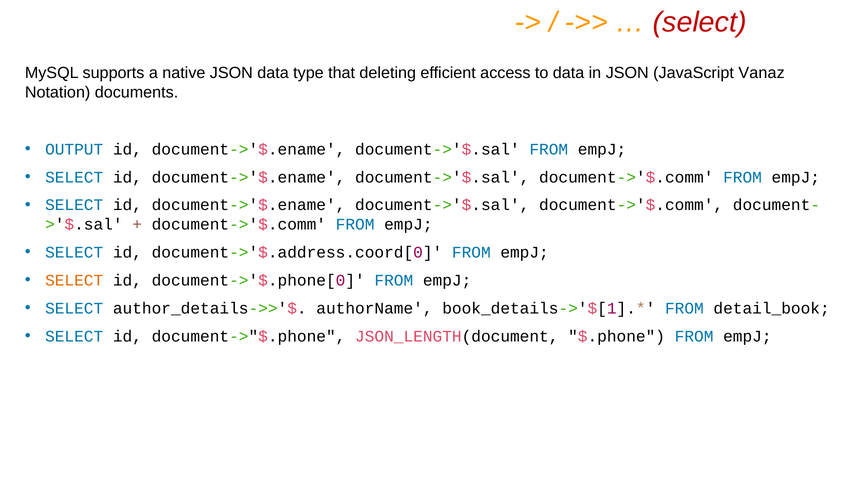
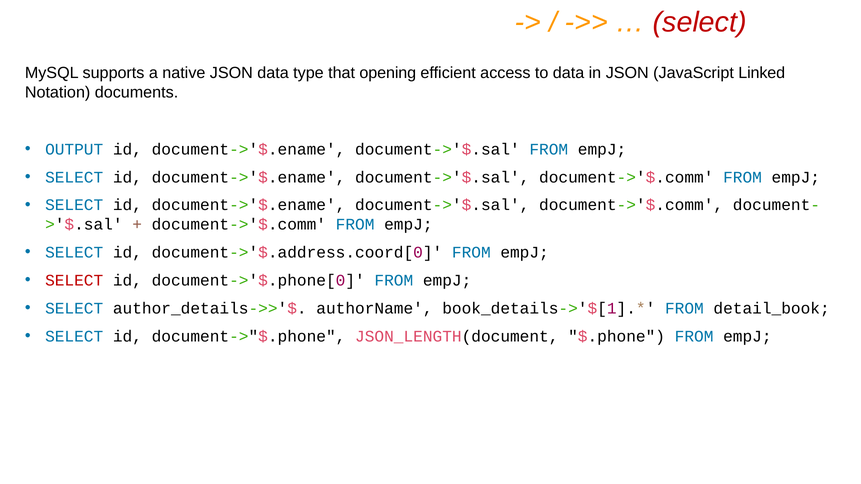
deleting: deleting -> opening (388, 73)
Vanaz: Vanaz -> Linked (762, 73)
SELECT colour: orange -> red (74, 281)
